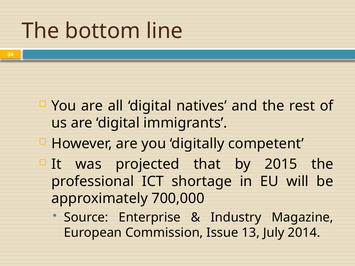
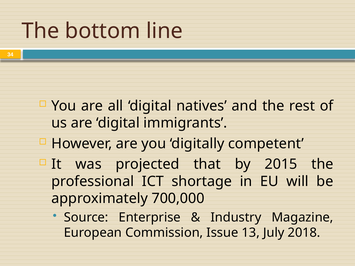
2014: 2014 -> 2018 (304, 233)
